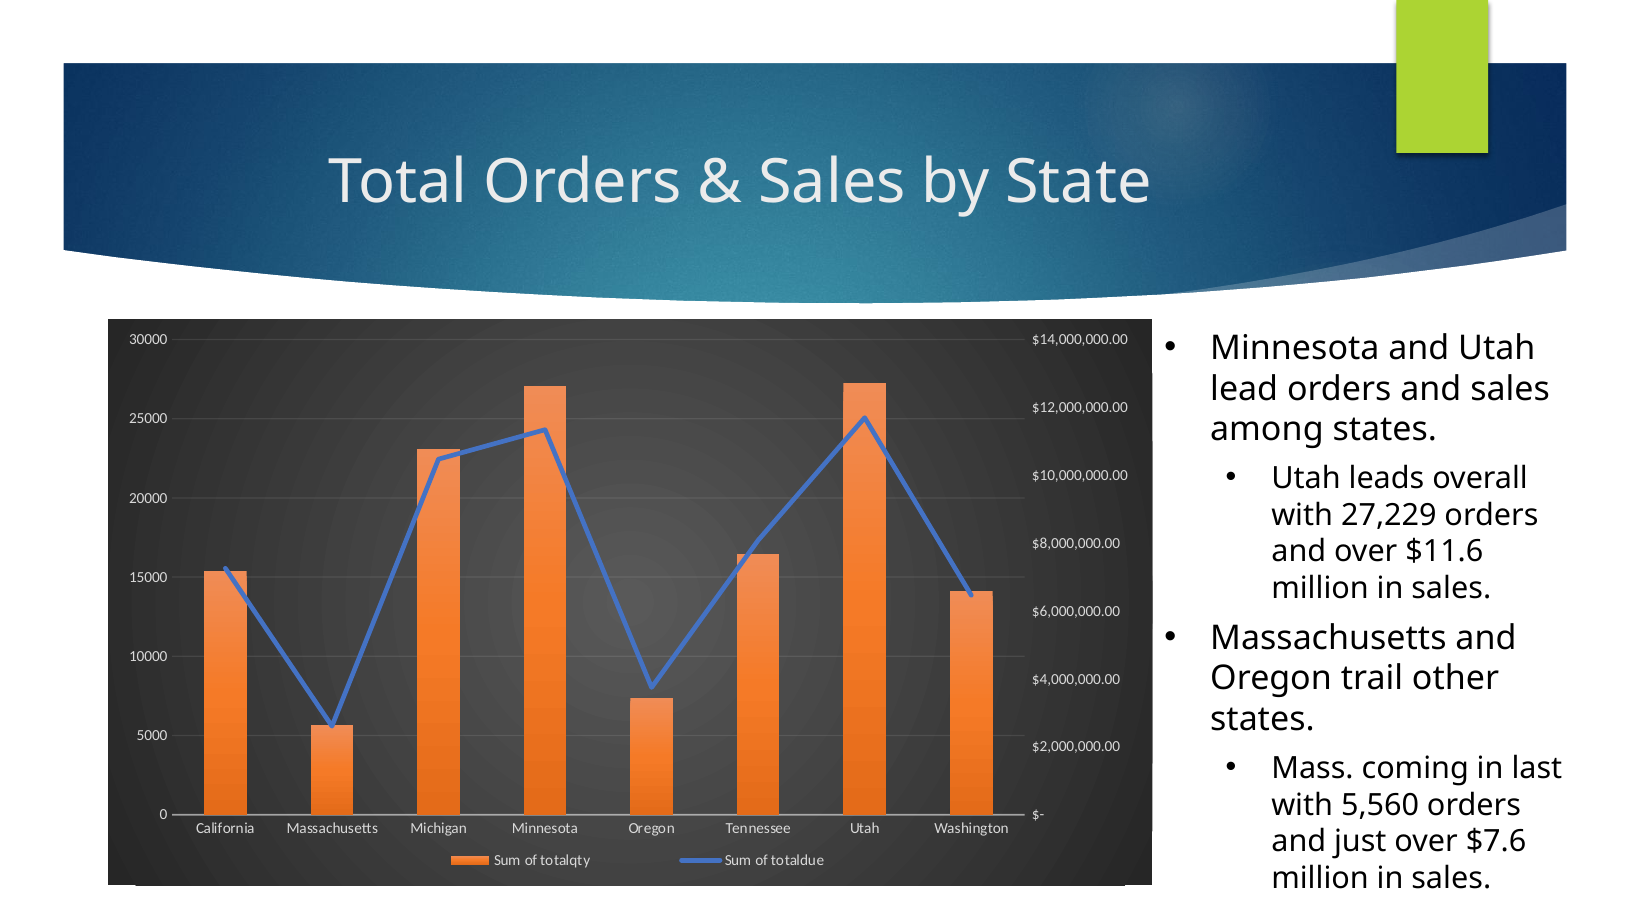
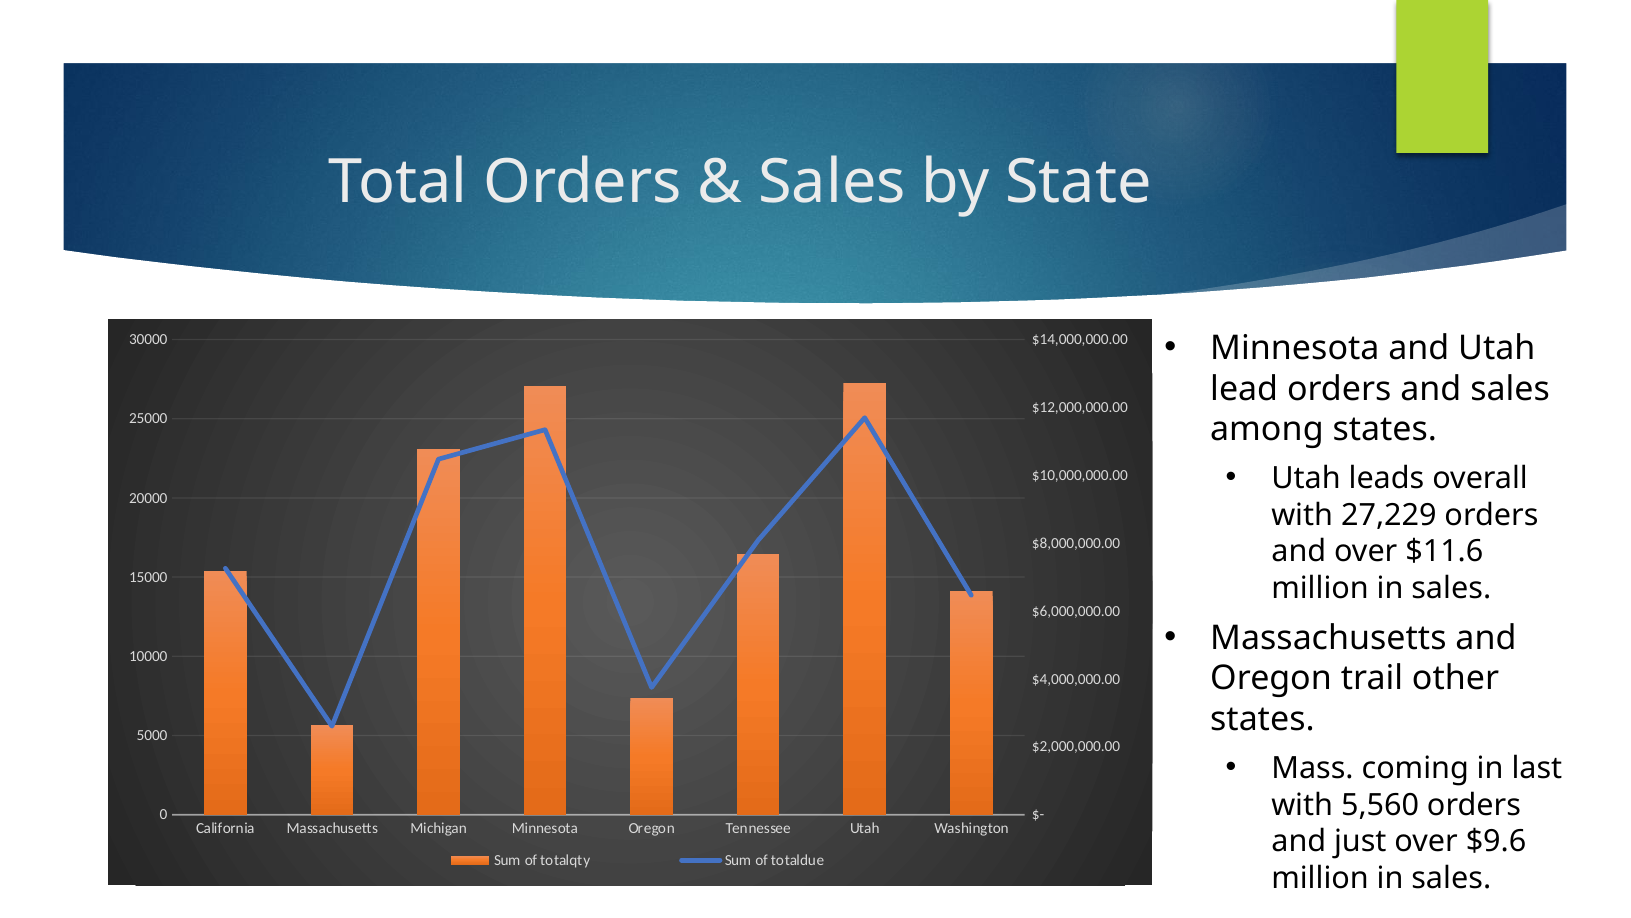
$7.6: $7.6 -> $9.6 (1496, 841)
